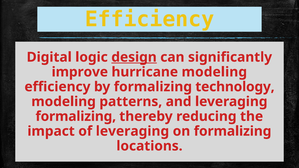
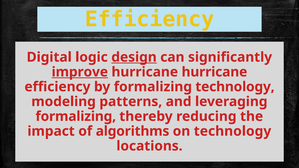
improve underline: none -> present (80, 72)
hurricane modeling: modeling -> hurricane (214, 72)
of leveraging: leveraging -> algorithms (133, 131)
on formalizing: formalizing -> technology (232, 131)
